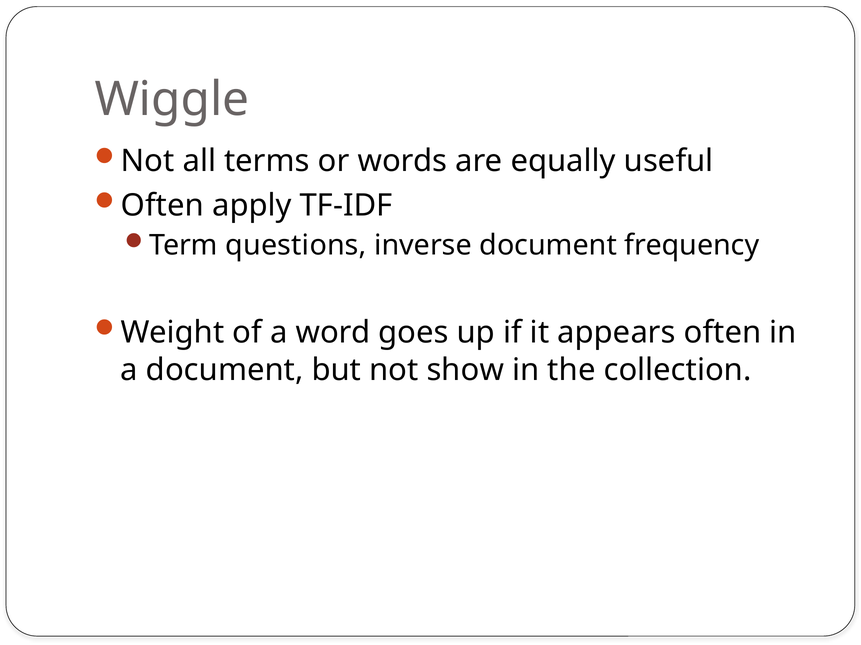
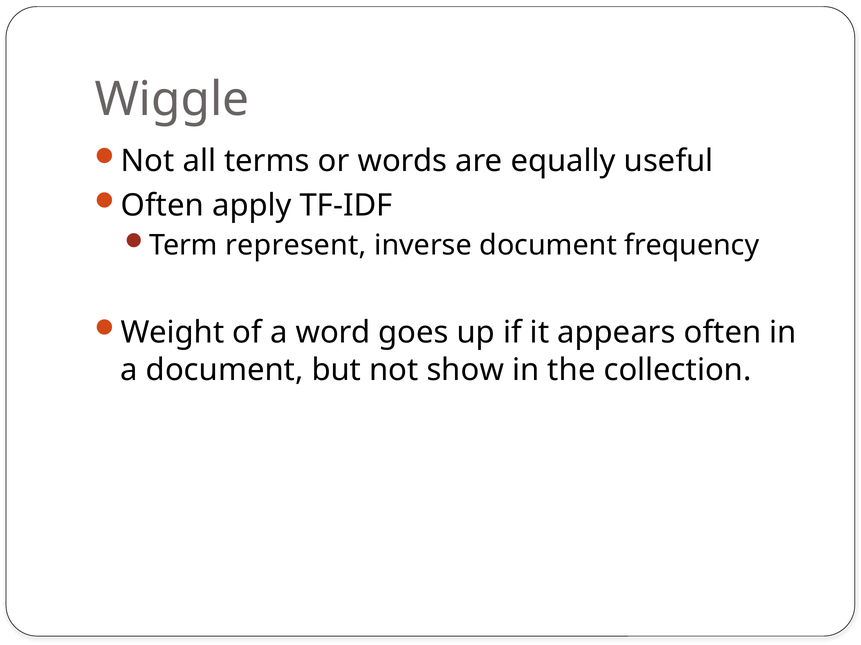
questions: questions -> represent (296, 246)
